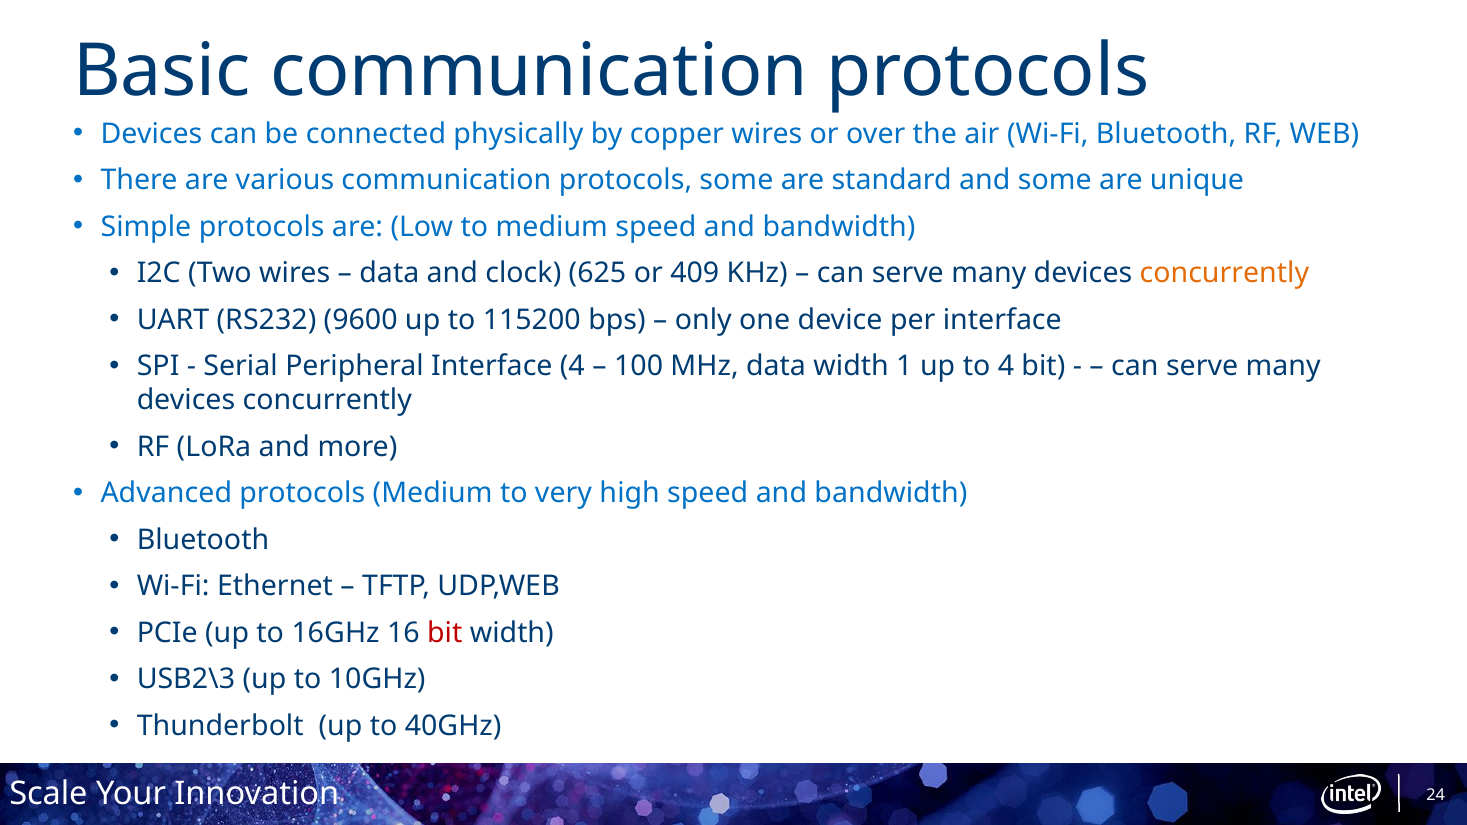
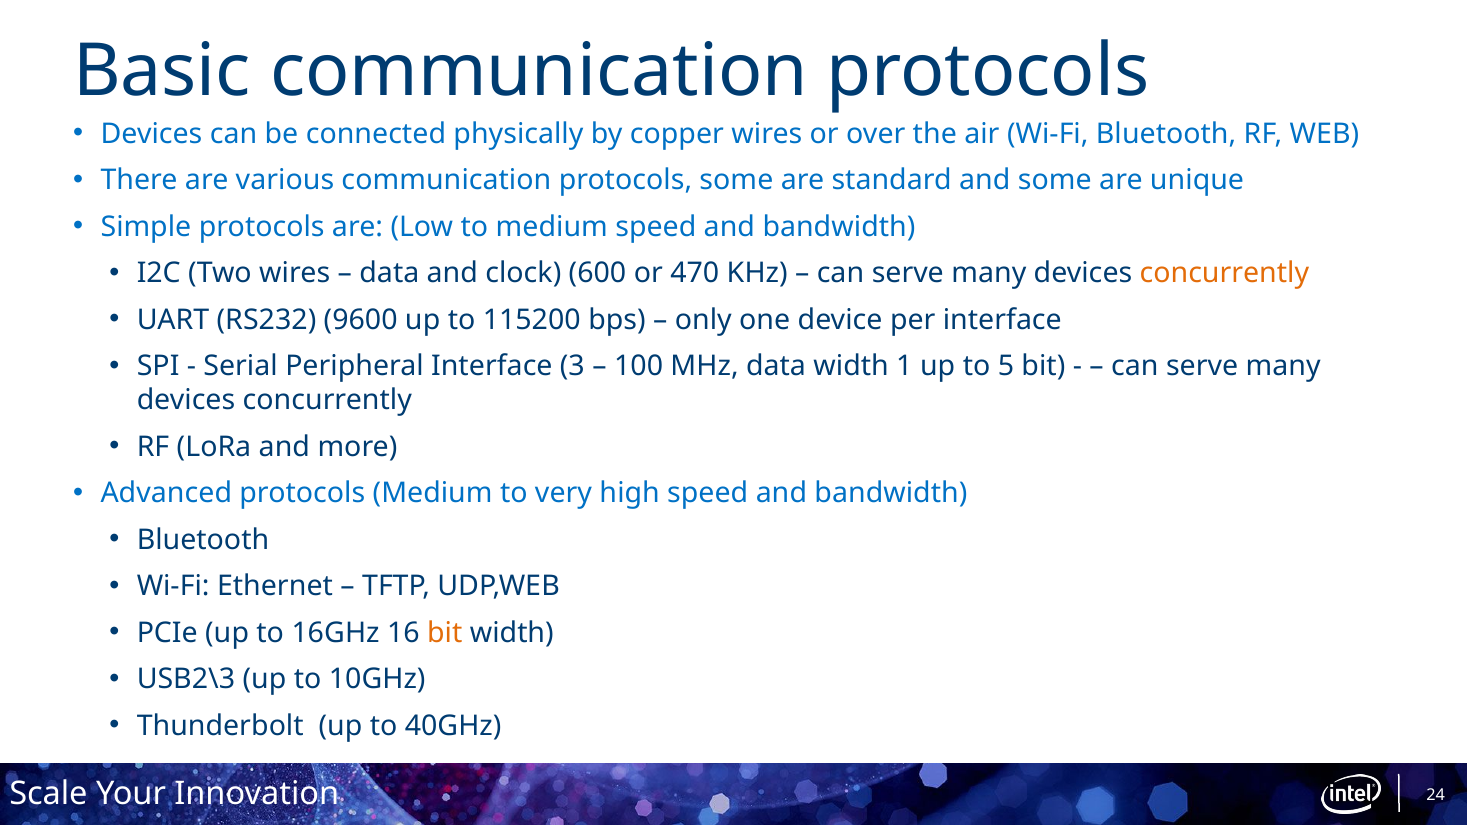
625: 625 -> 600 (597, 273)
409: 409 -> 470 (695, 273)
Interface 4: 4 -> 3 (572, 366)
to 4: 4 -> 5 (1006, 366)
bit colour: red -> orange (445, 633)
